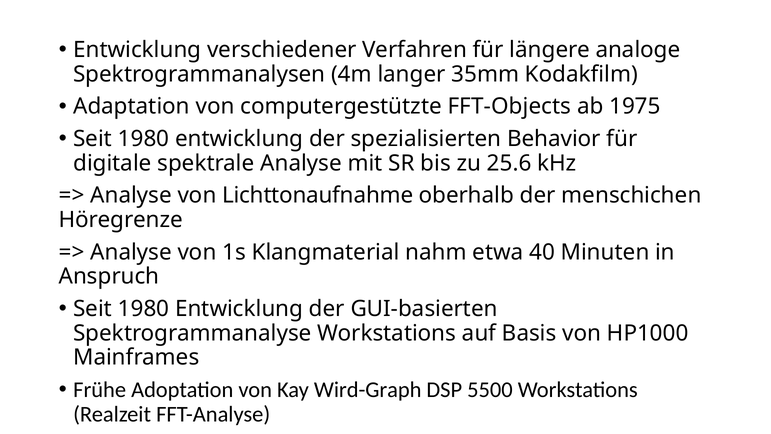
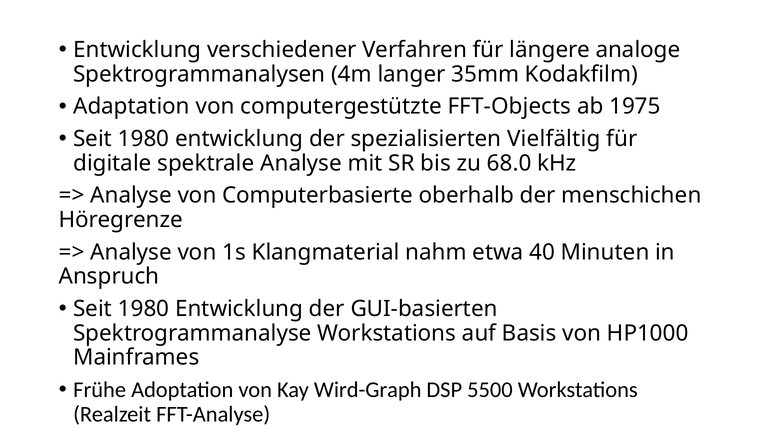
Behavior: Behavior -> Vielfältig (554, 139)
25.6: 25.6 -> 68.0 (509, 163)
Lichttonaufnahme: Lichttonaufnahme -> Computerbasierte (318, 195)
